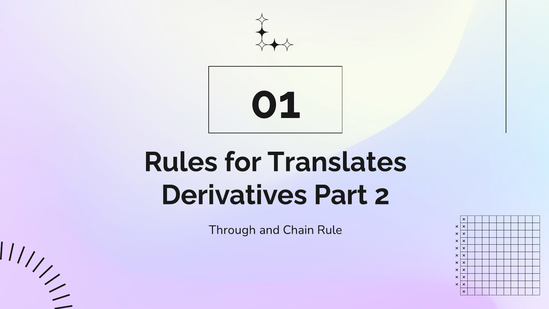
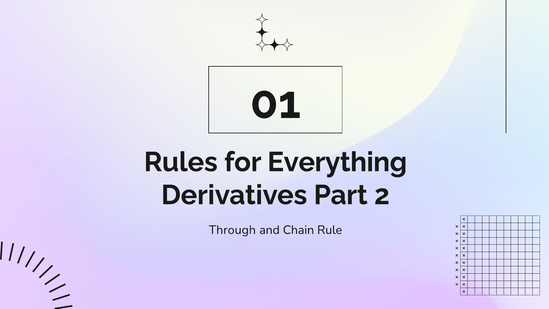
Translates: Translates -> Everything (337, 162)
